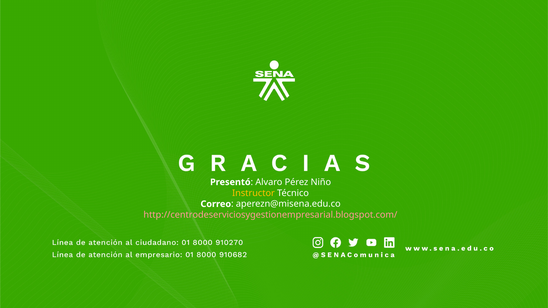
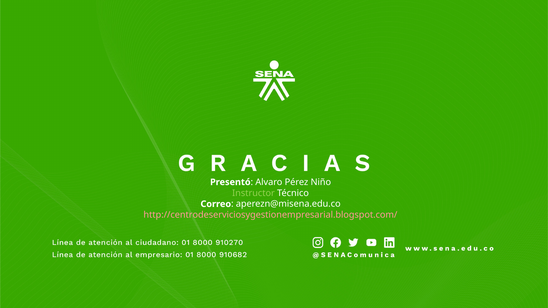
Instructor colour: yellow -> light green (253, 193)
